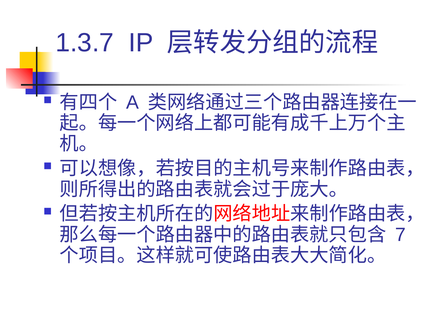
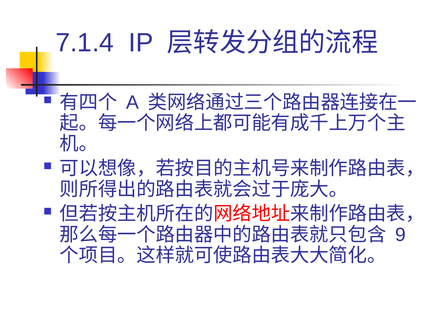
1.3.7: 1.3.7 -> 7.1.4 (85, 43)
7: 7 -> 9 (401, 235)
